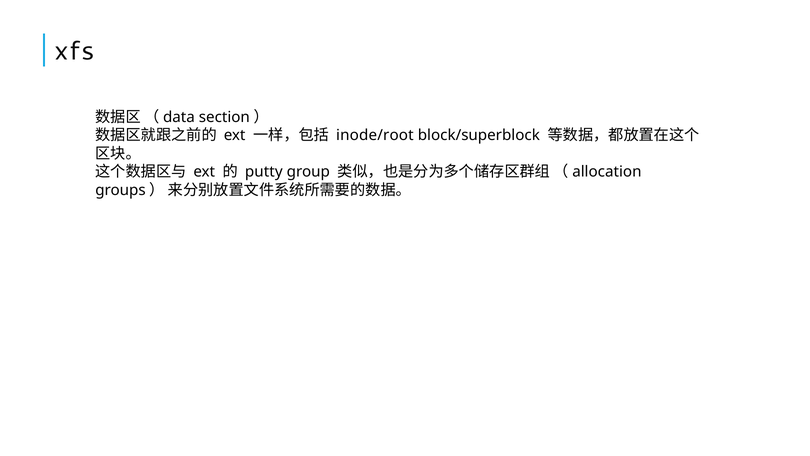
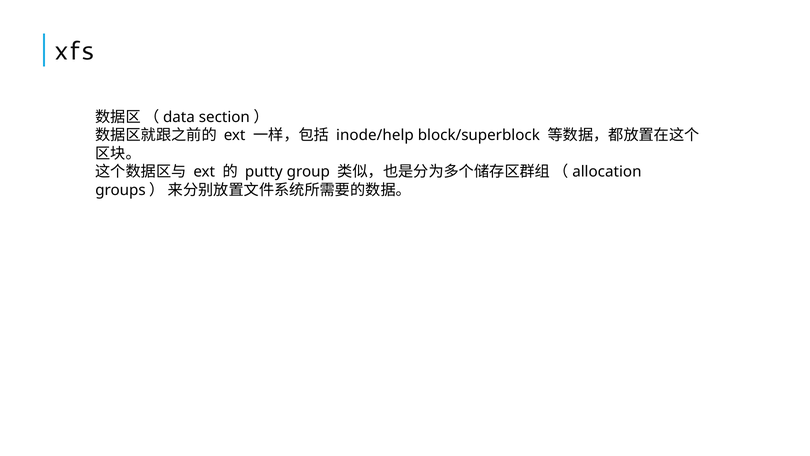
inode/root: inode/root -> inode/help (375, 135)
